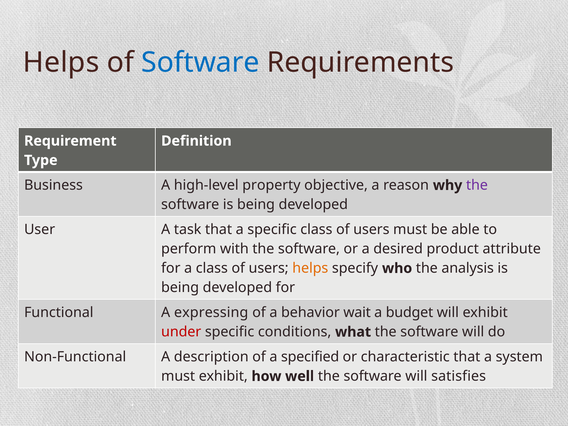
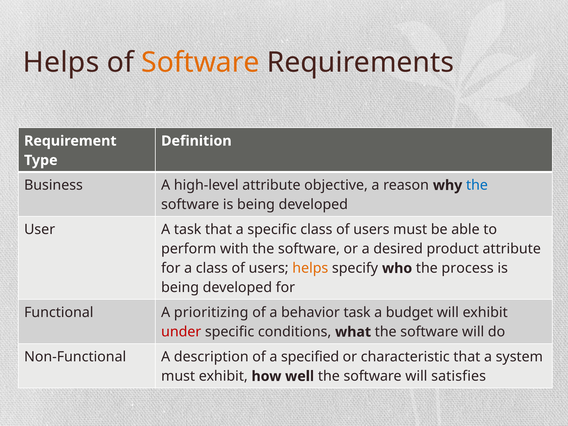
Software colour: blue -> orange (200, 63)
high-level property: property -> attribute (271, 185)
the colour: purple -> blue (477, 185)
analysis: analysis -> process (468, 268)
expressing: expressing -> prioritizing (211, 313)
behavior wait: wait -> task (357, 313)
